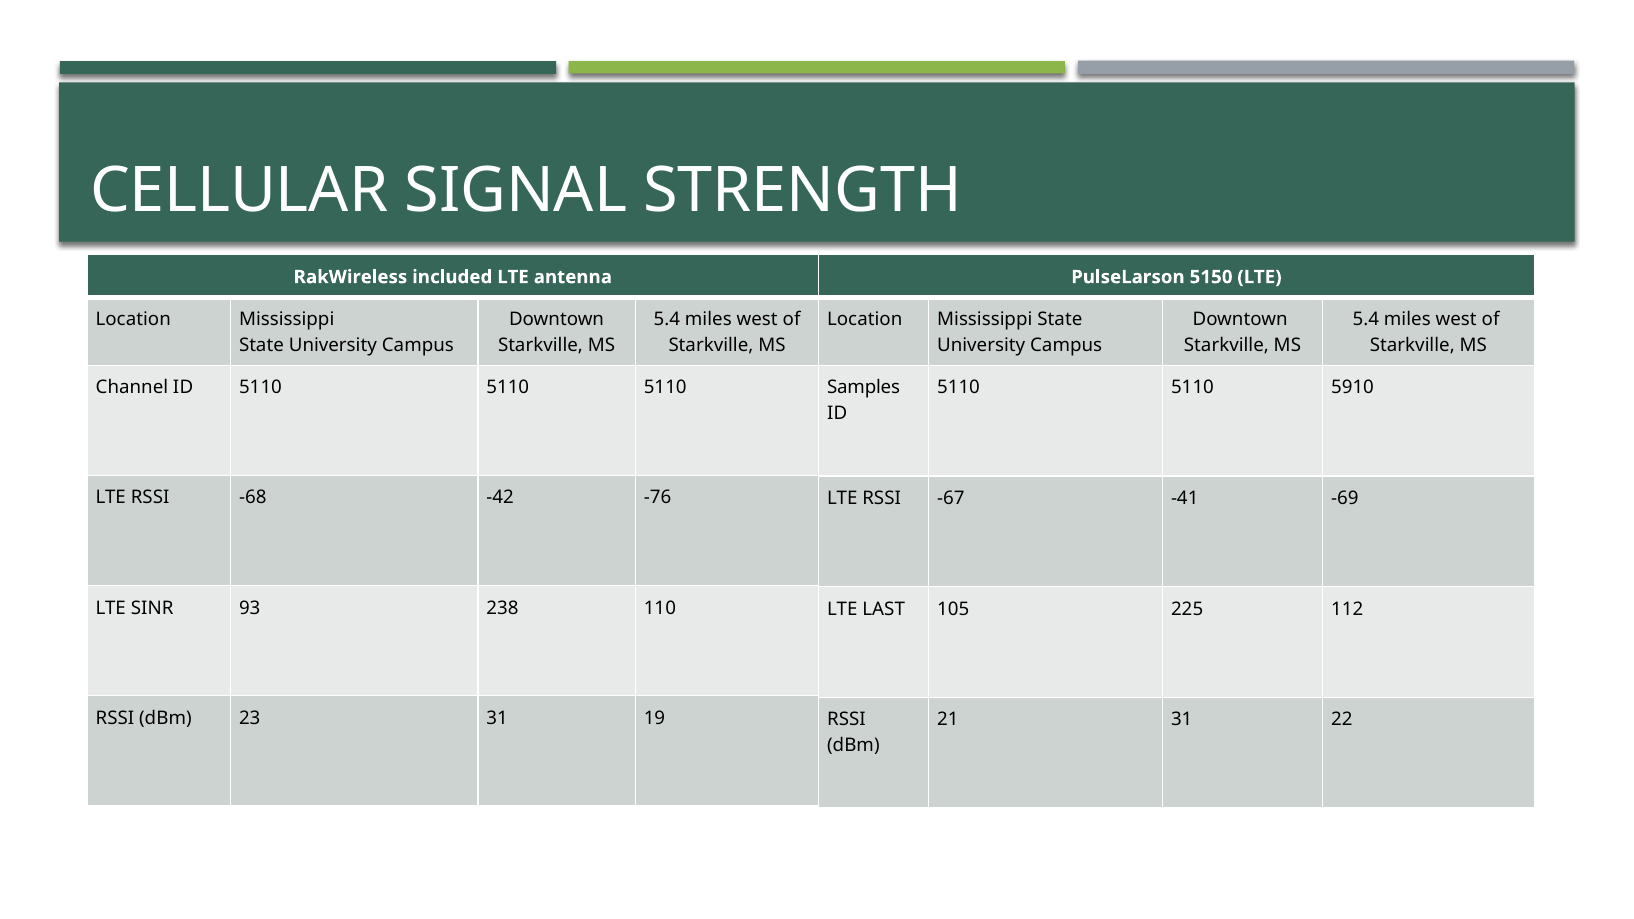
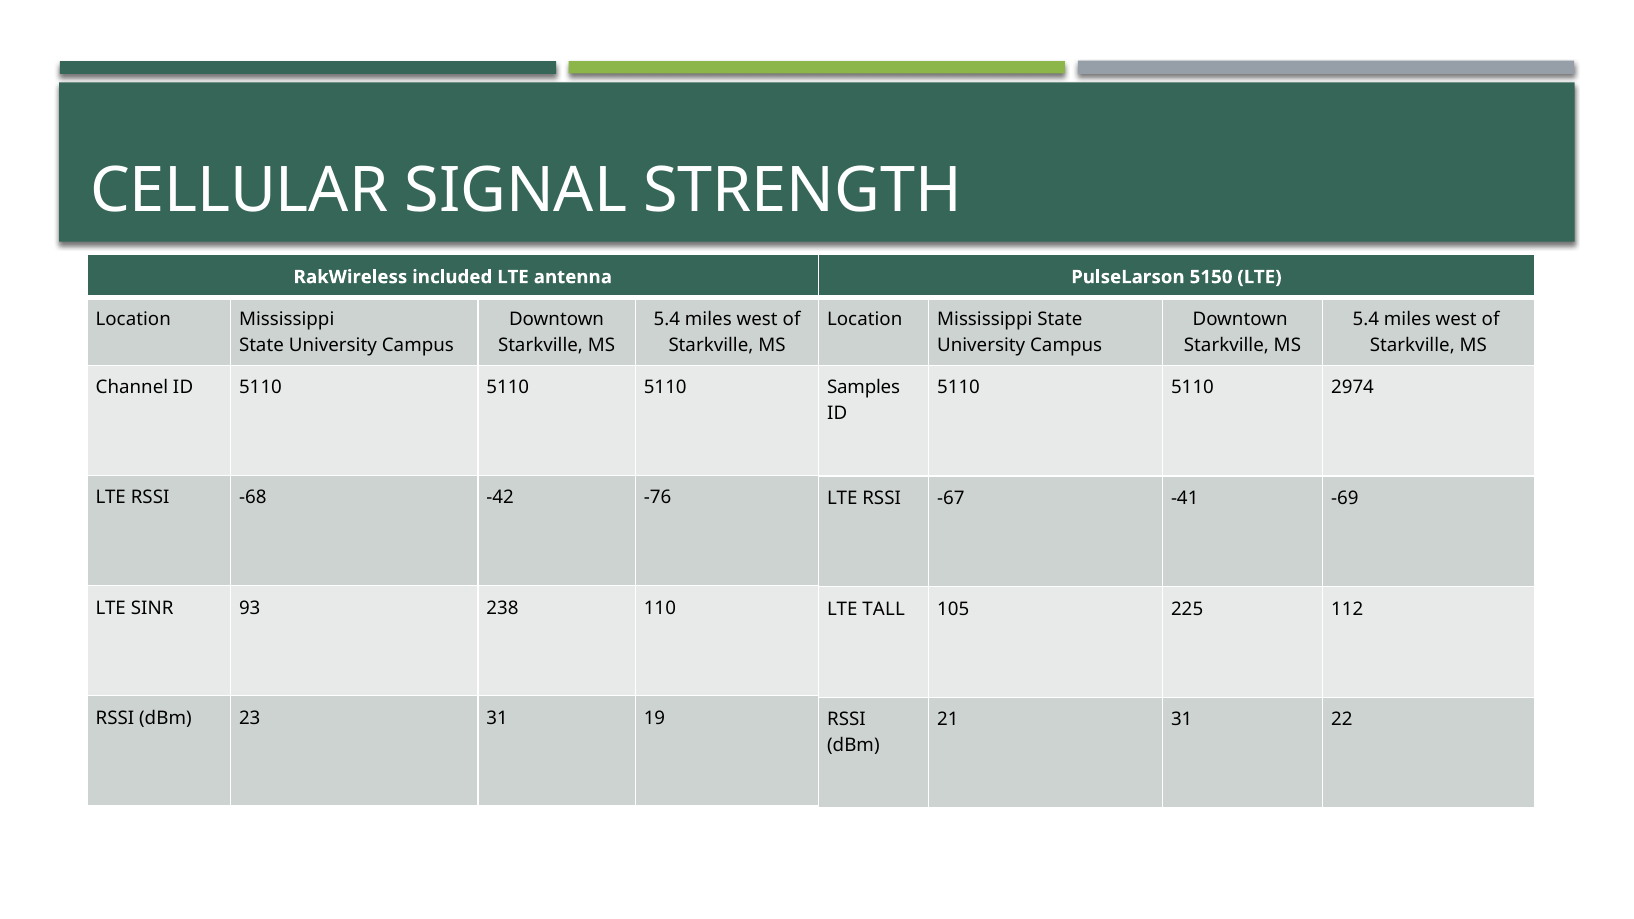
5910: 5910 -> 2974 (1353, 388)
LAST: LAST -> TALL (884, 609)
